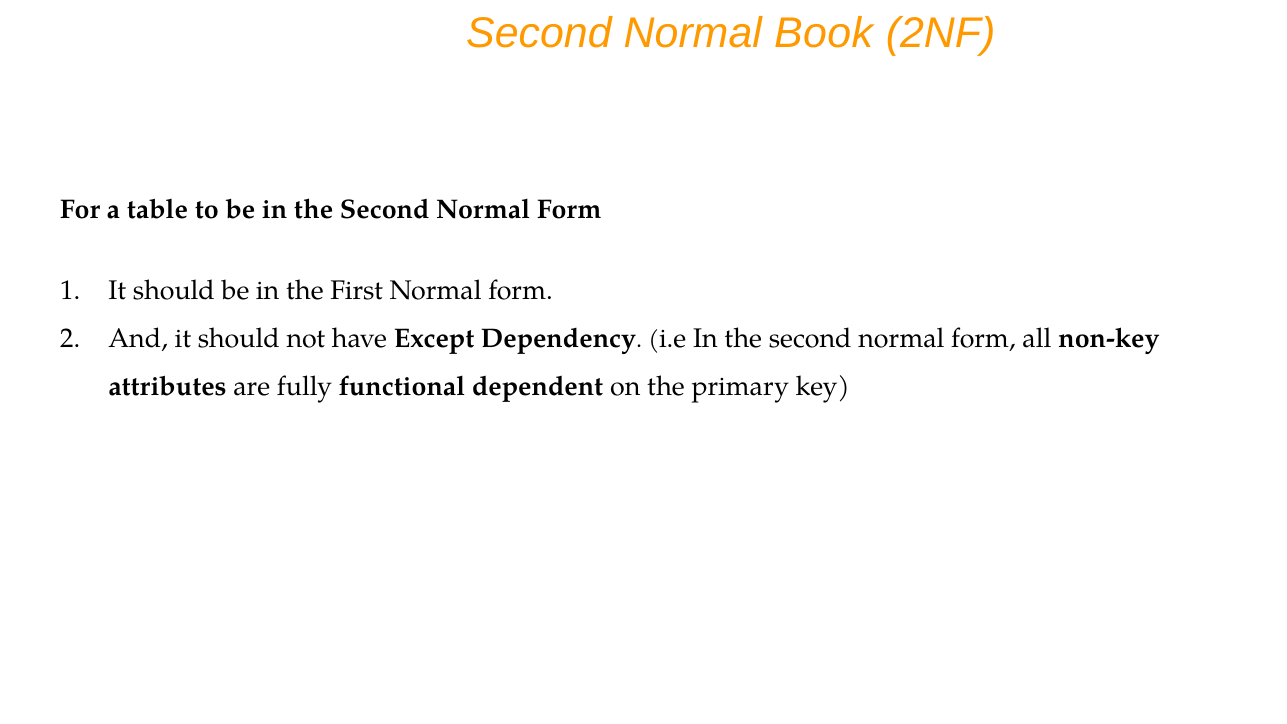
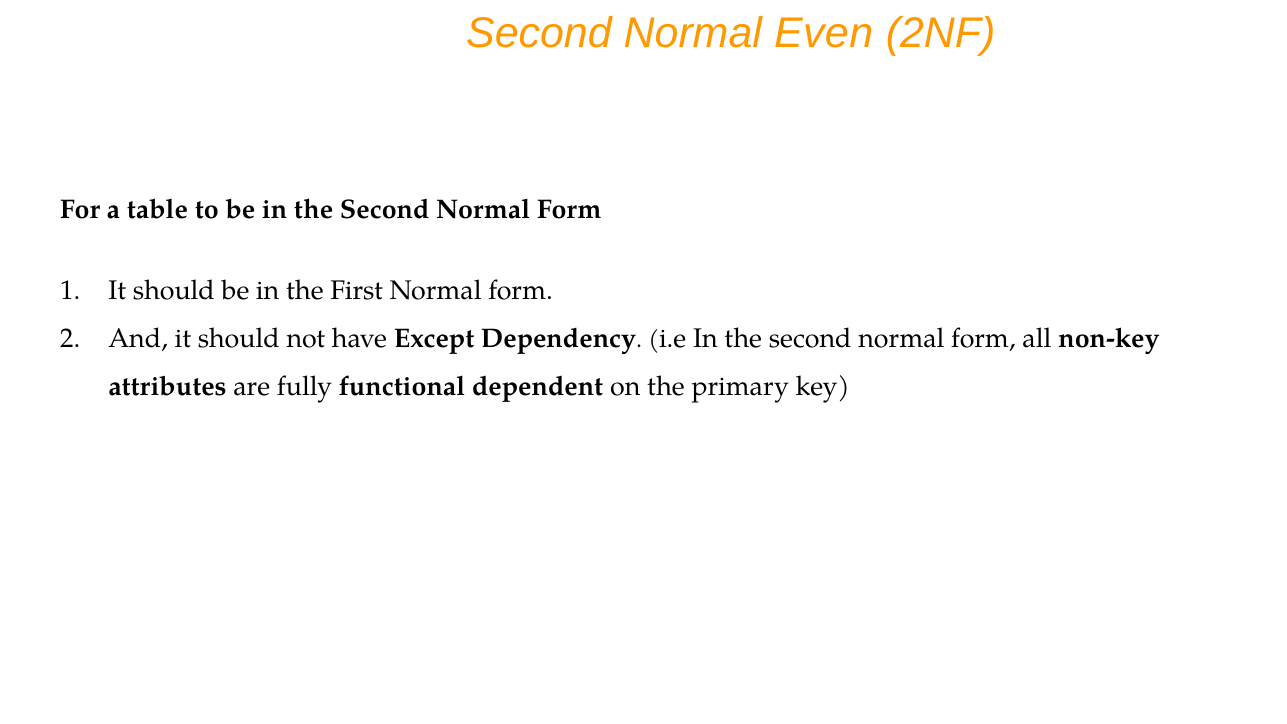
Book: Book -> Even (824, 33)
